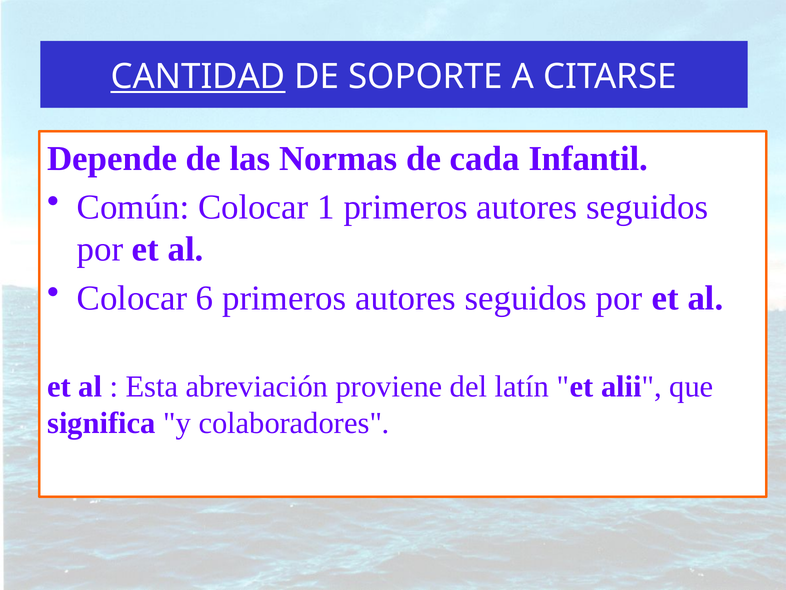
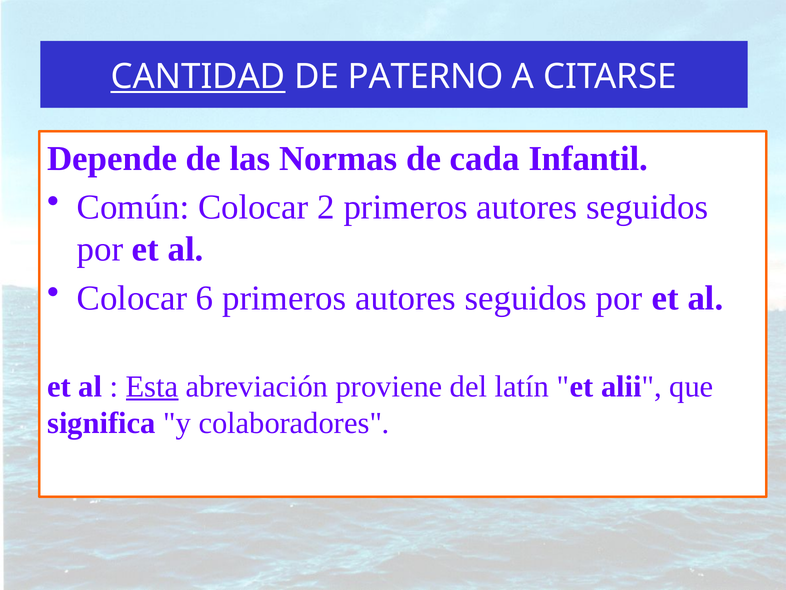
SOPORTE: SOPORTE -> PATERNO (426, 77)
1: 1 -> 2 (326, 207)
Esta underline: none -> present (152, 386)
